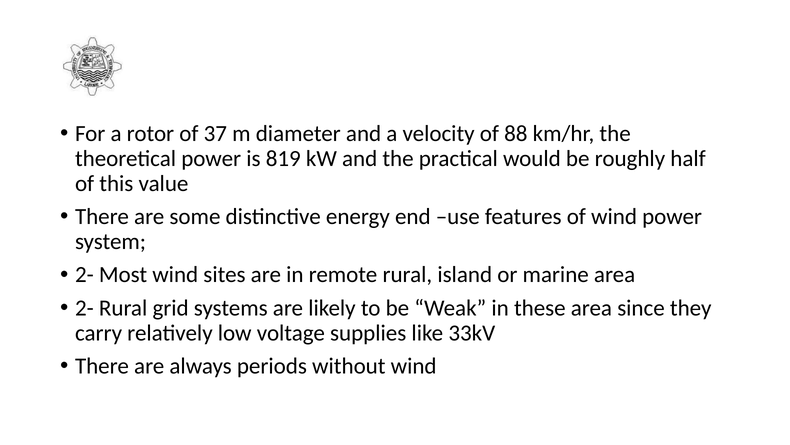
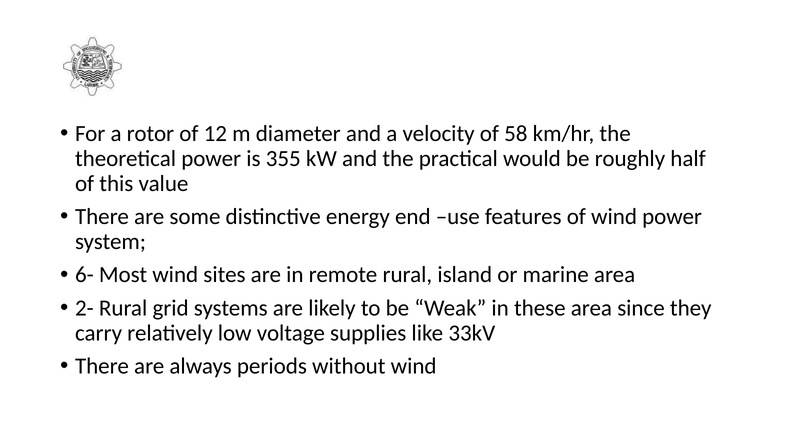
37: 37 -> 12 (215, 134)
88: 88 -> 58 (516, 134)
819: 819 -> 355 (283, 158)
2-: 2- -> 6- (84, 274)
